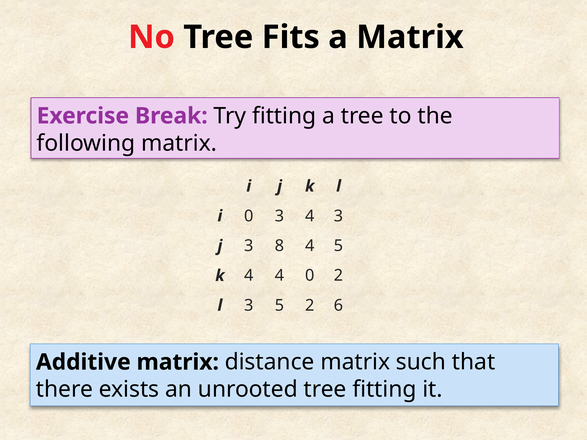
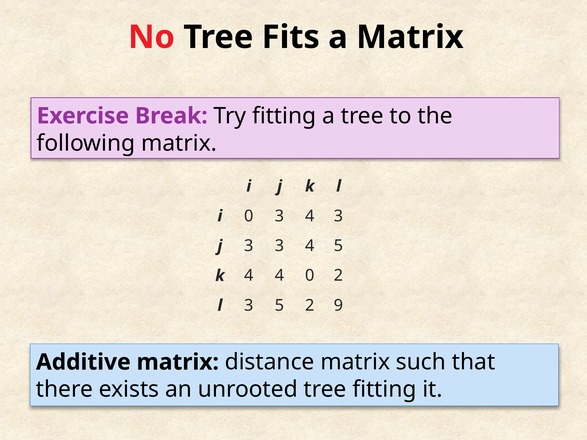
3 8: 8 -> 3 (280, 246)
6: 6 -> 9 (339, 306)
